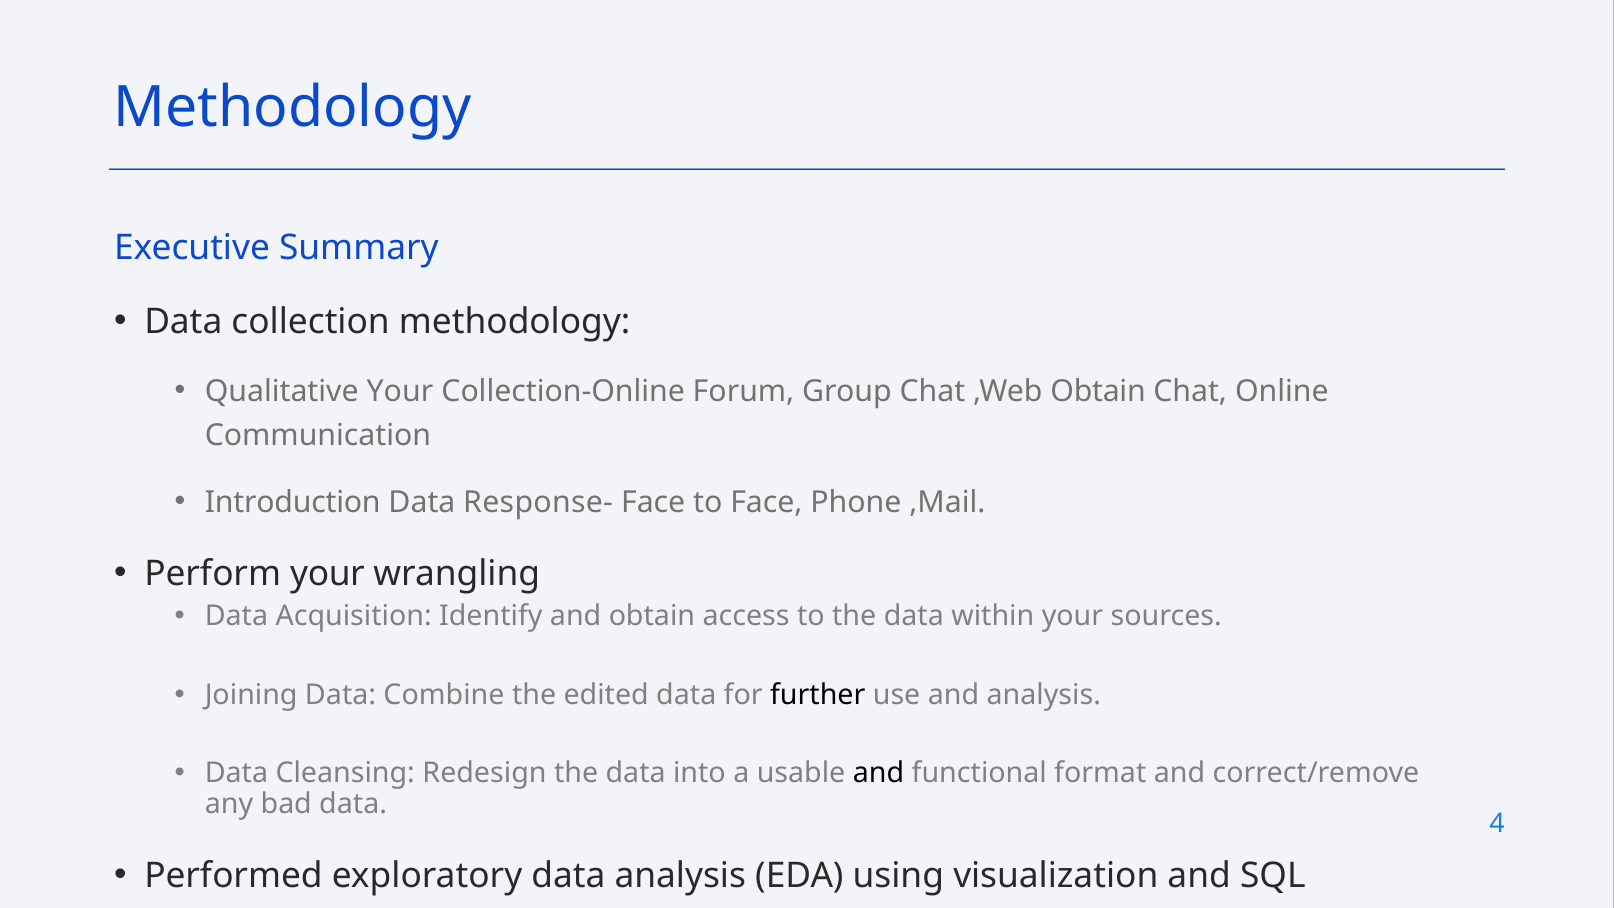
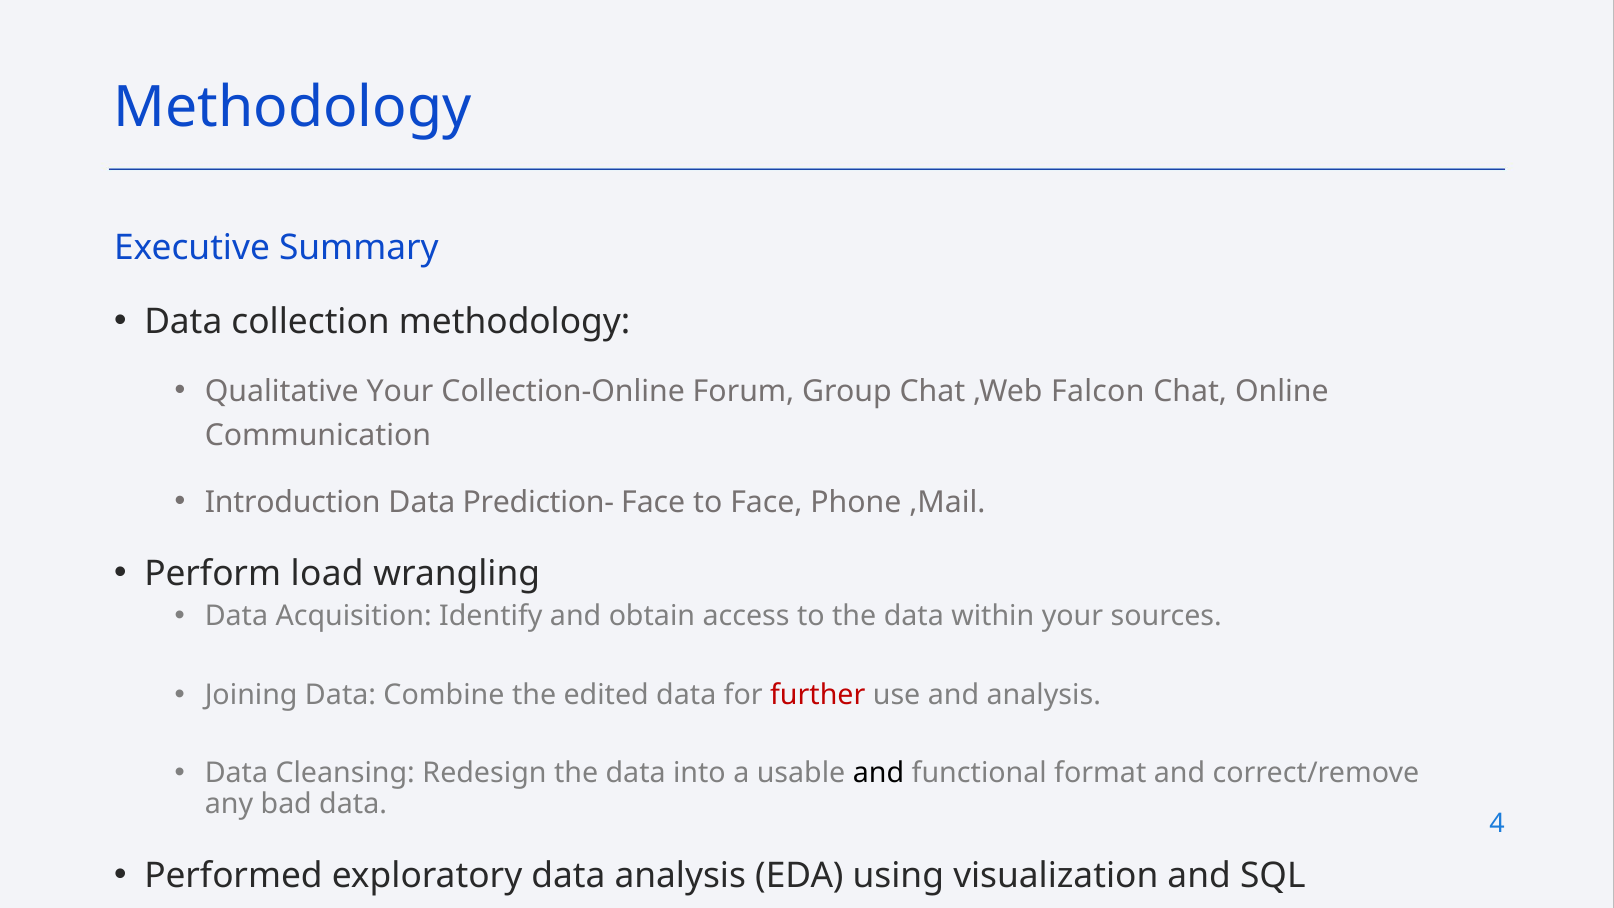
,Web Obtain: Obtain -> Falcon (1098, 392)
Response-: Response- -> Prediction- (538, 502)
Perform your: your -> load (327, 574)
further colour: black -> red (818, 695)
